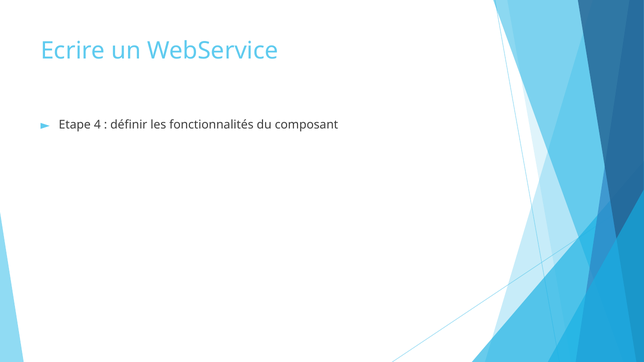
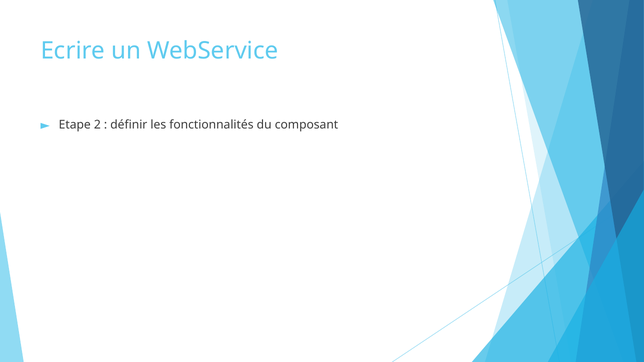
4: 4 -> 2 (97, 125)
